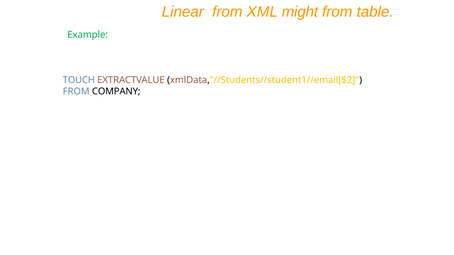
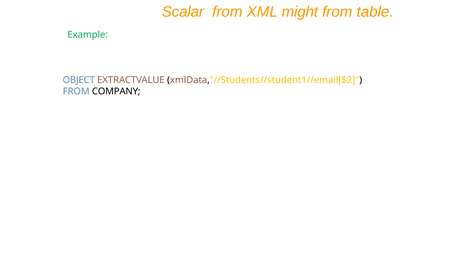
Linear: Linear -> Scalar (183, 12)
TOUCH: TOUCH -> OBJECT (79, 80)
